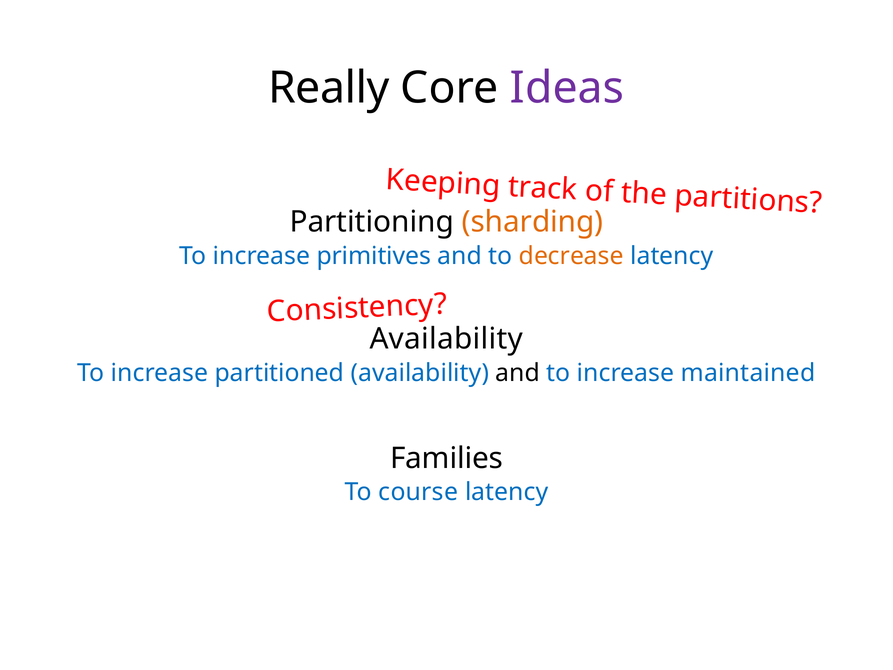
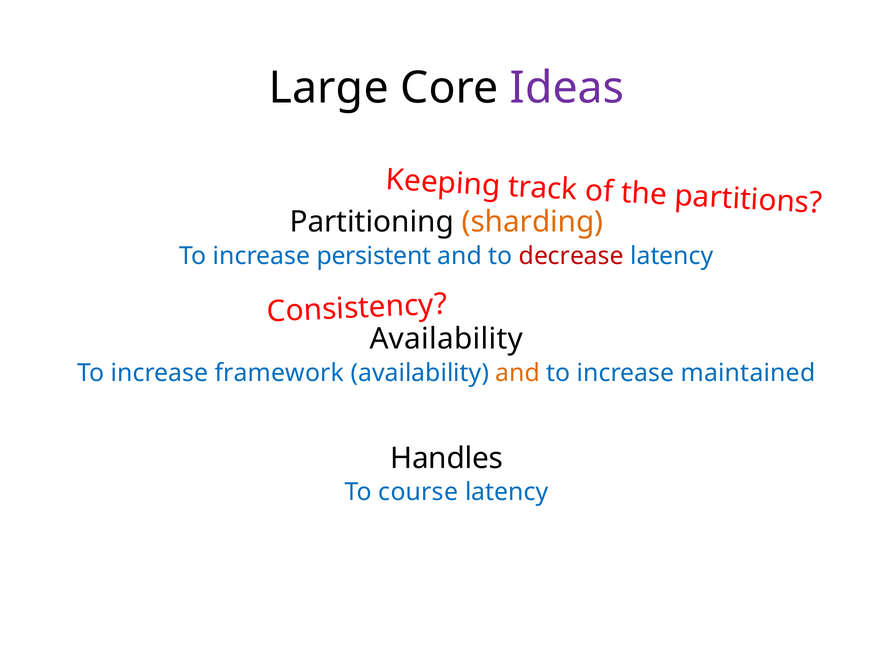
Really: Really -> Large (329, 88)
primitives: primitives -> persistent (374, 256)
decrease colour: orange -> red (571, 256)
partitioned: partitioned -> framework (279, 373)
and colour: black -> orange (518, 373)
Families: Families -> Handles (447, 458)
